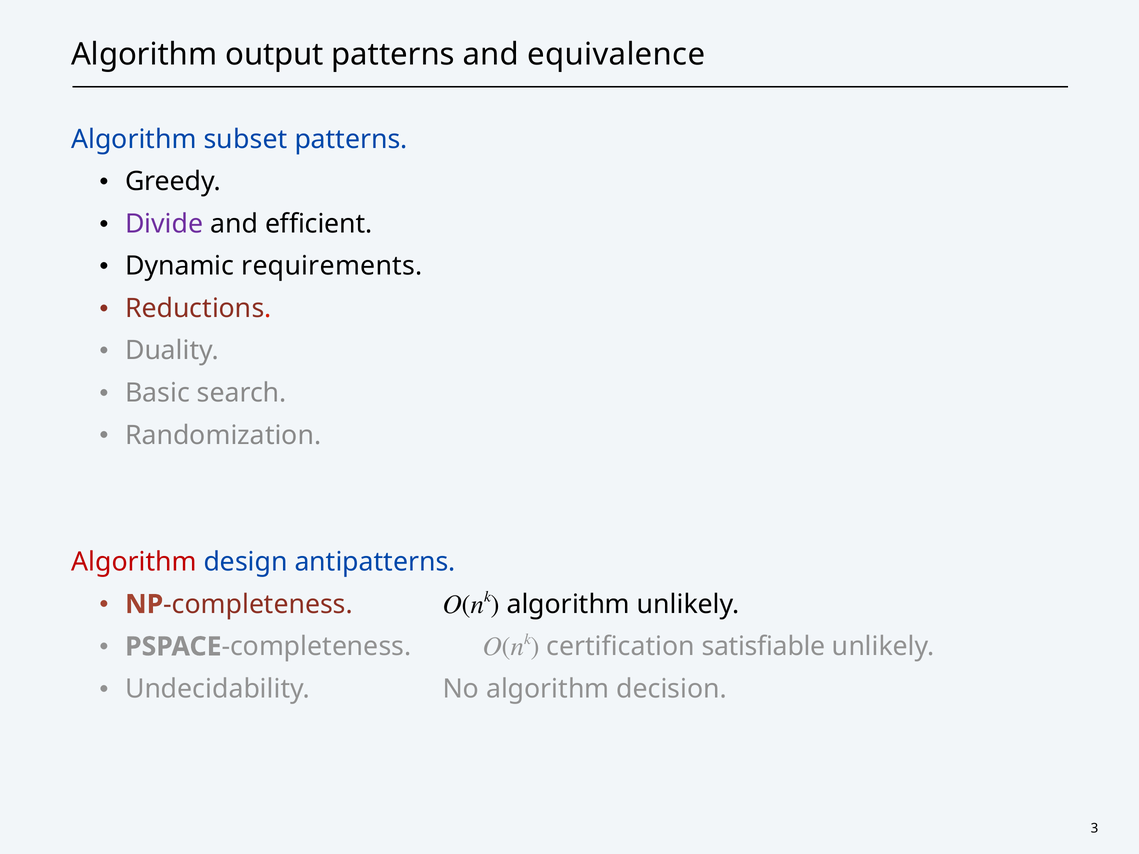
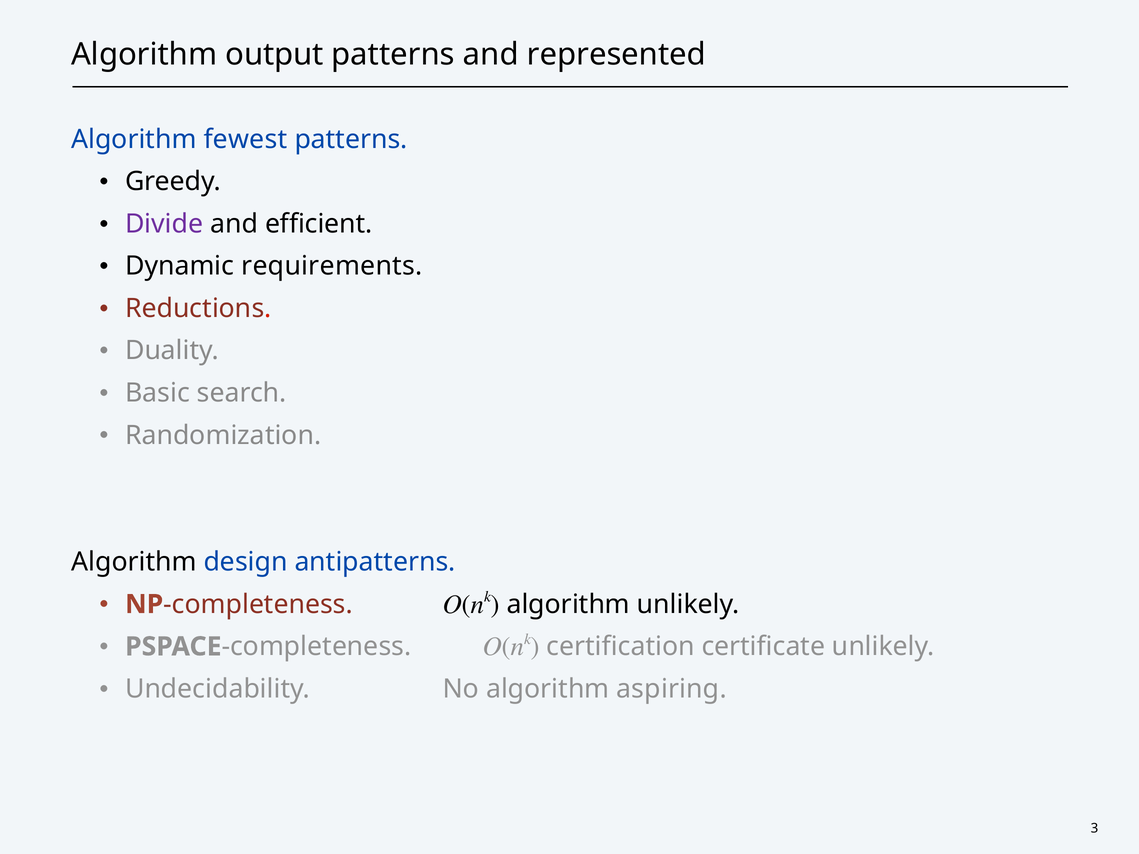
equivalence: equivalence -> represented (616, 55)
subset: subset -> fewest (245, 139)
Algorithm colour: red -> black (134, 562)
satisfiable: satisfiable -> certificate (763, 647)
decision: decision -> aspiring (672, 689)
